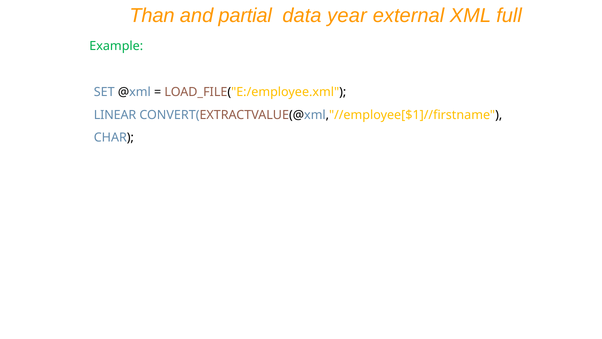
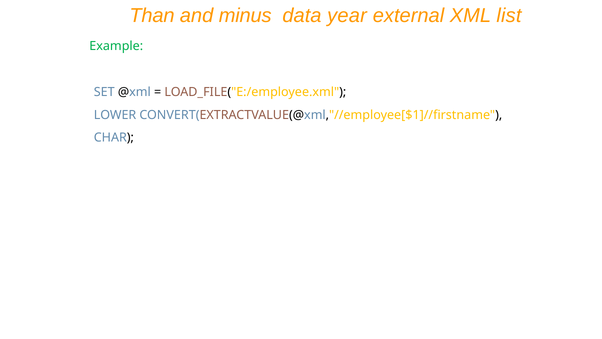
partial: partial -> minus (245, 16)
full: full -> list (509, 16)
LINEAR: LINEAR -> LOWER (115, 115)
